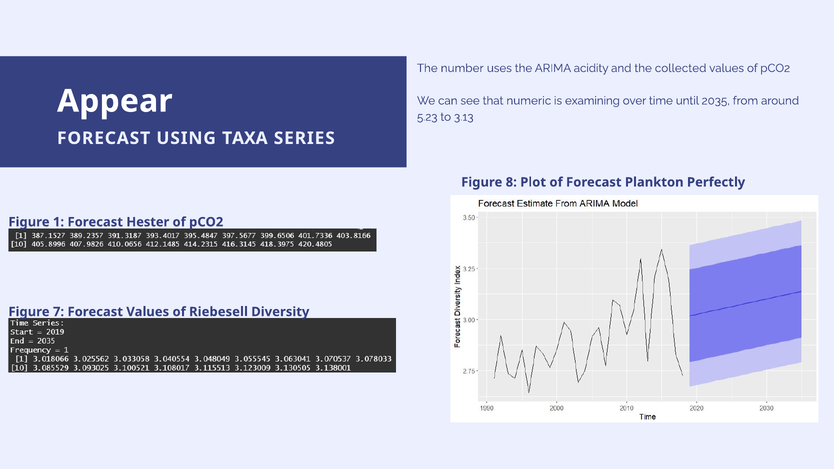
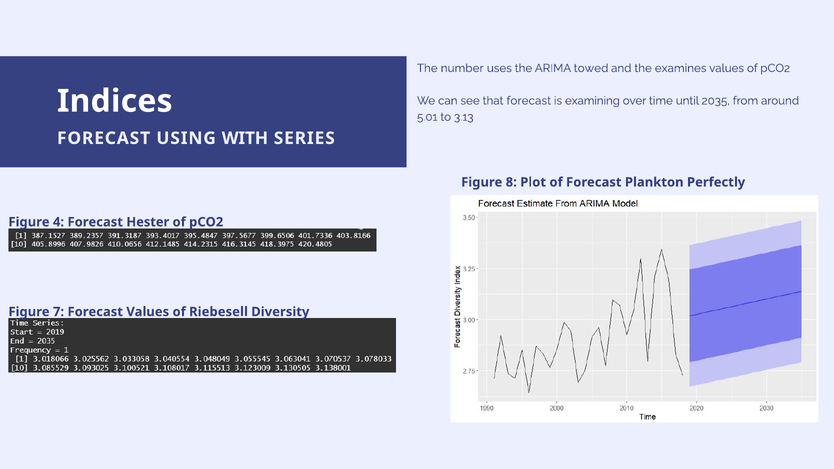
acidity: acidity -> towed (591, 68)
collected: collected -> examines (681, 68)
that numeric: numeric -> forecast (529, 101)
Appear: Appear -> Indices (115, 101)
5.23: 5.23 -> 5.01 (427, 117)
TAXA: TAXA -> WITH (245, 138)
1: 1 -> 4 (59, 222)
